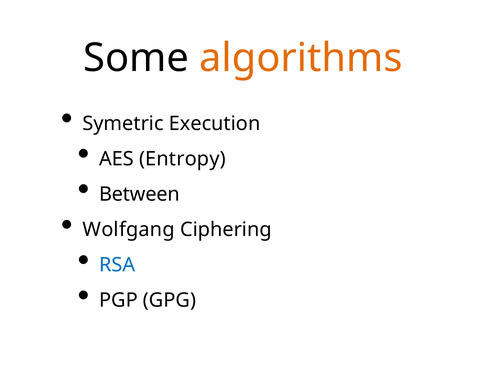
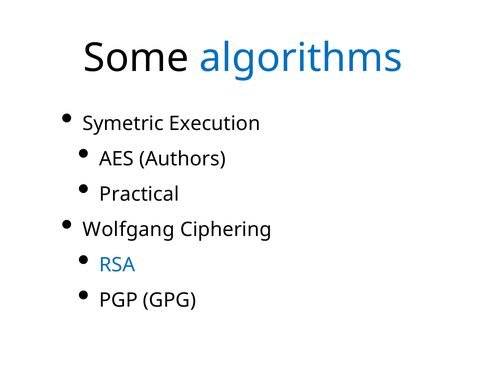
algorithms colour: orange -> blue (301, 58)
Entropy: Entropy -> Authors (182, 159)
Between: Between -> Practical (139, 194)
